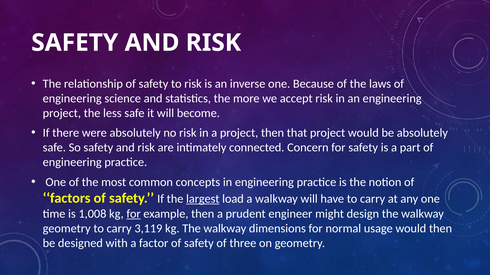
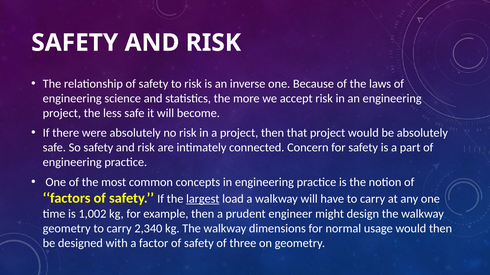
1,008: 1,008 -> 1,002 (92, 214)
for underline: present -> none (134, 214)
3,119: 3,119 -> 2,340 (148, 229)
